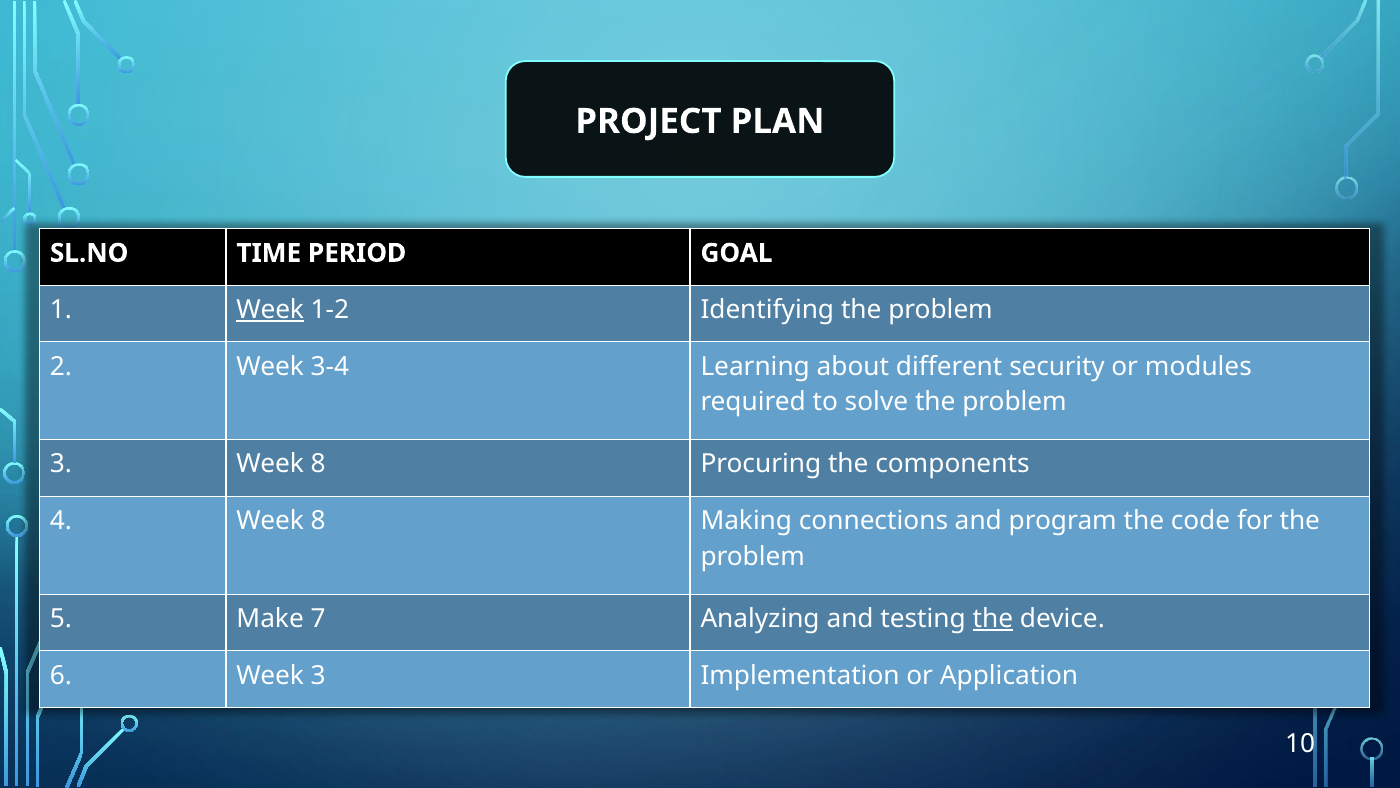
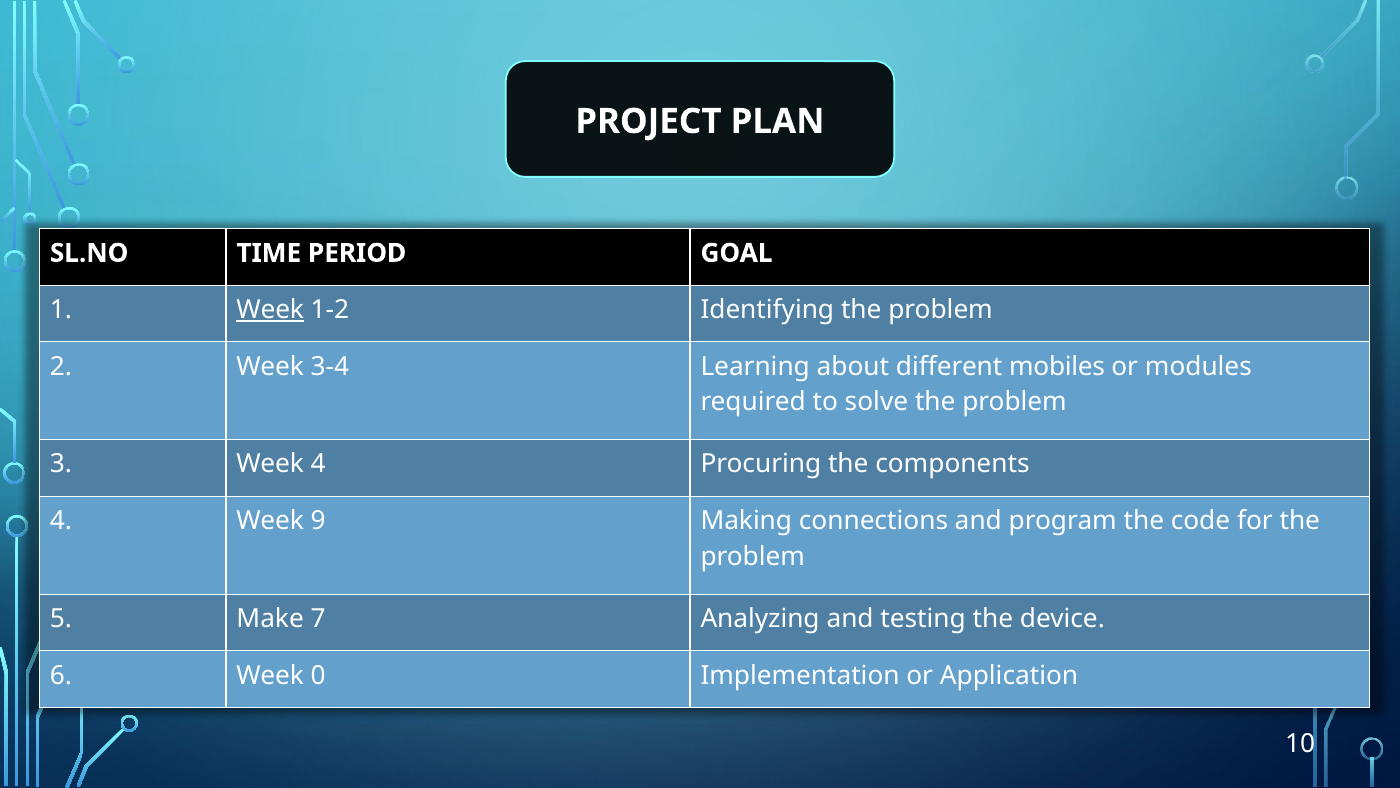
security: security -> mobiles (1057, 366)
3 Week 8: 8 -> 4 (318, 464)
4 Week 8: 8 -> 9 (318, 521)
the underline: present -> none (993, 618)
Week 3: 3 -> 0 (318, 675)
